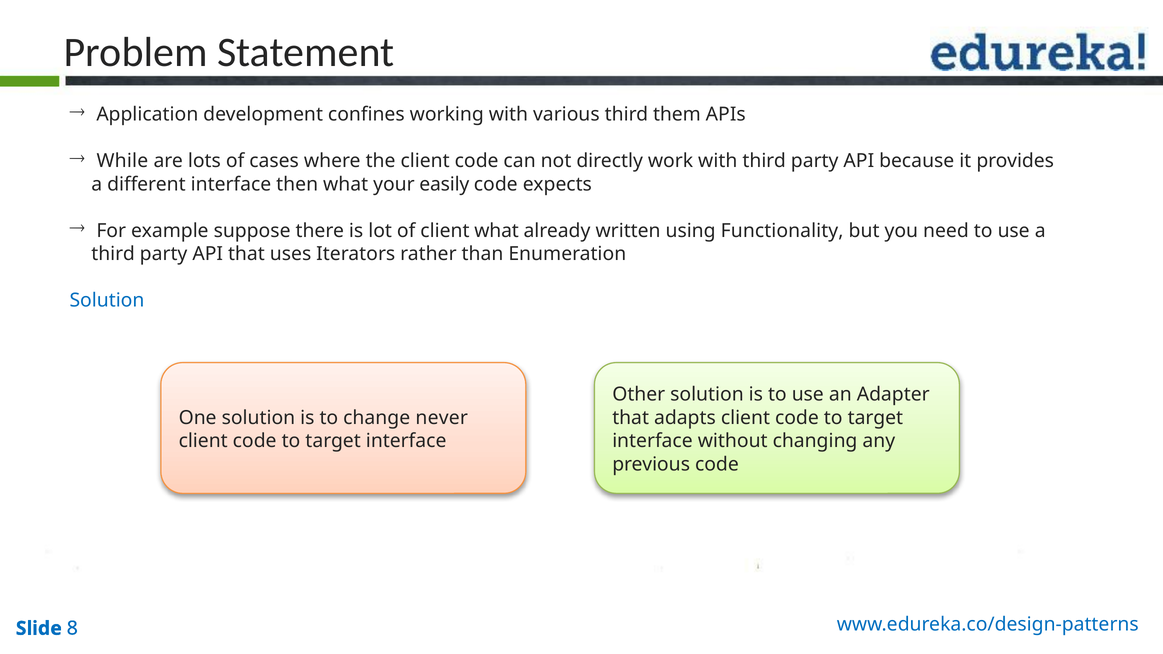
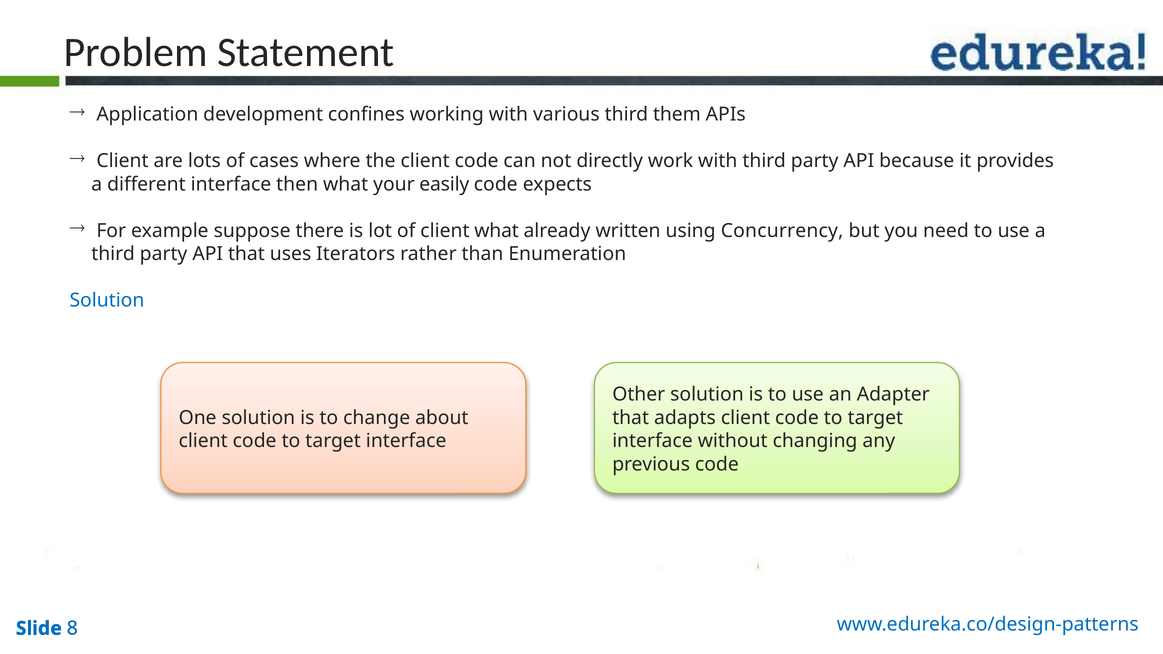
While: While -> Client (122, 161)
Functionality: Functionality -> Concurrency (782, 231)
never: never -> about (442, 418)
